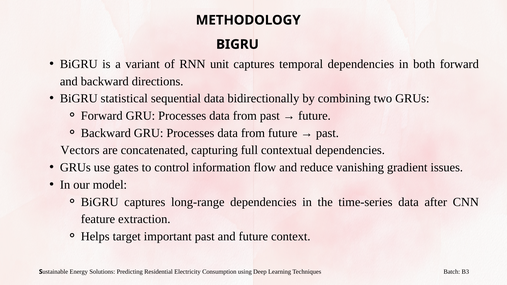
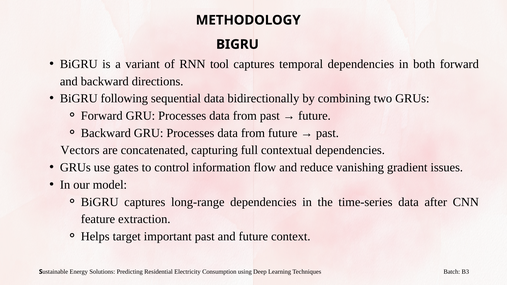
unit: unit -> tool (220, 64)
statistical: statistical -> following (124, 99)
